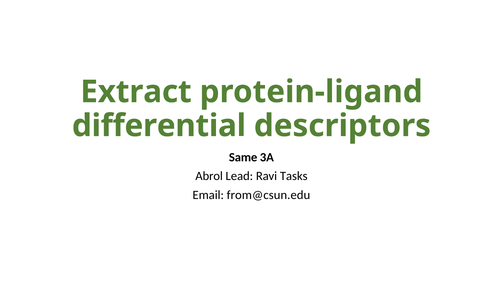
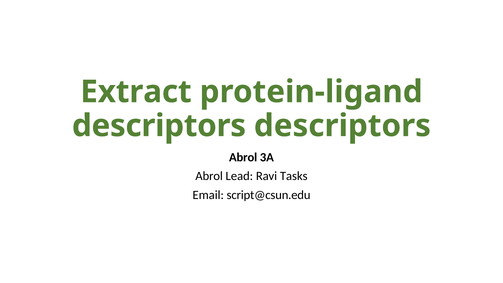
differential: differential -> descriptors (159, 126)
Same: Same -> Abrol (243, 157)
from@csun.edu: from@csun.edu -> script@csun.edu (269, 195)
